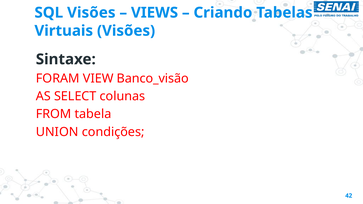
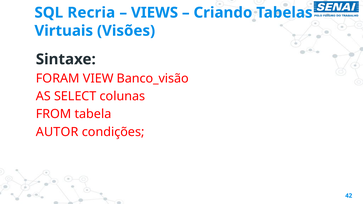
SQL Visões: Visões -> Recria (91, 13)
UNION: UNION -> AUTOR (57, 132)
